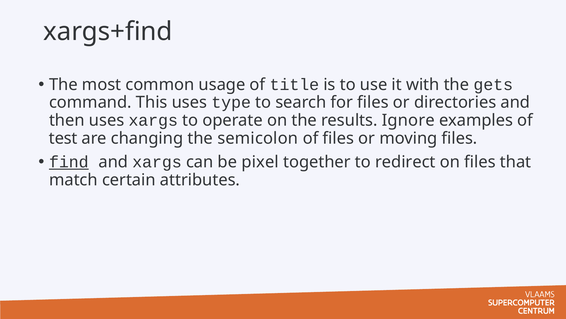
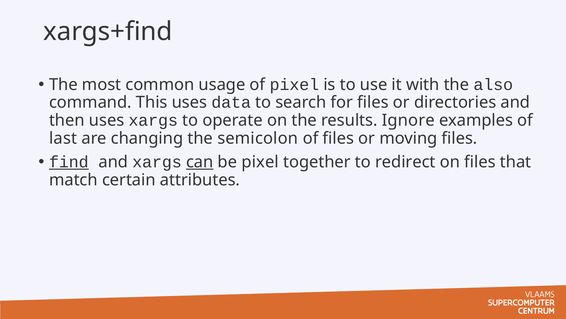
of title: title -> pixel (294, 84)
gets: gets -> also (493, 84)
type: type -> data (231, 102)
test: test -> last (63, 138)
can underline: none -> present (200, 162)
